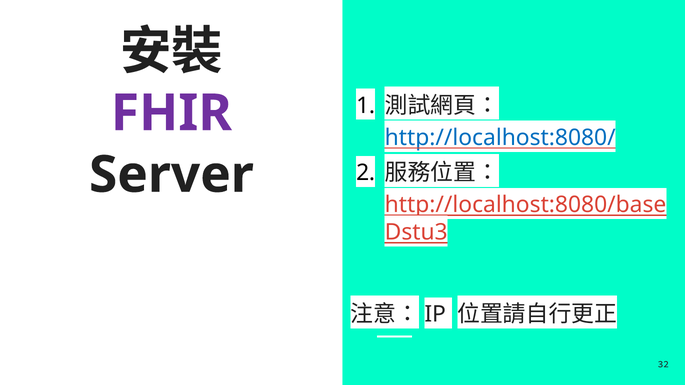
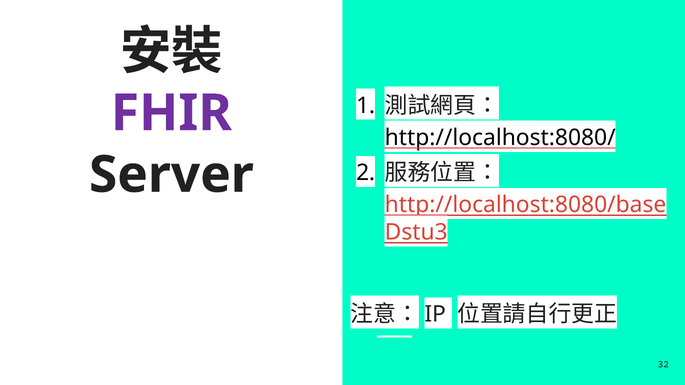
http://localhost:8080/ colour: blue -> black (500, 138)
